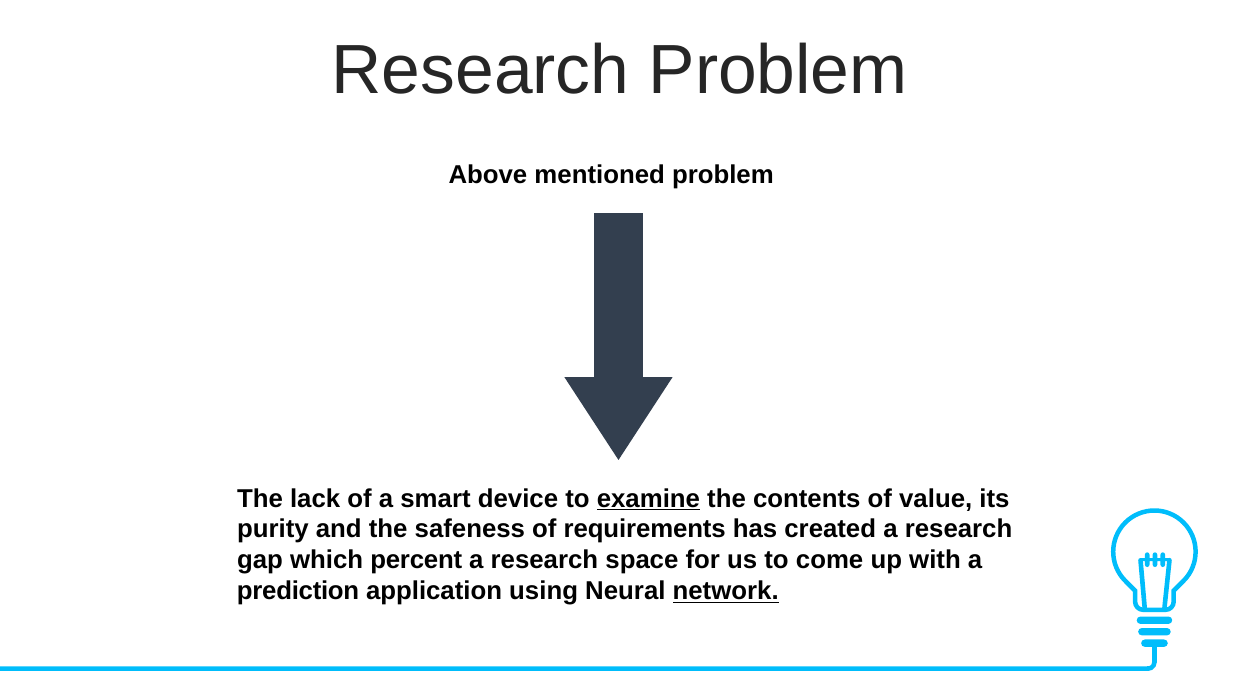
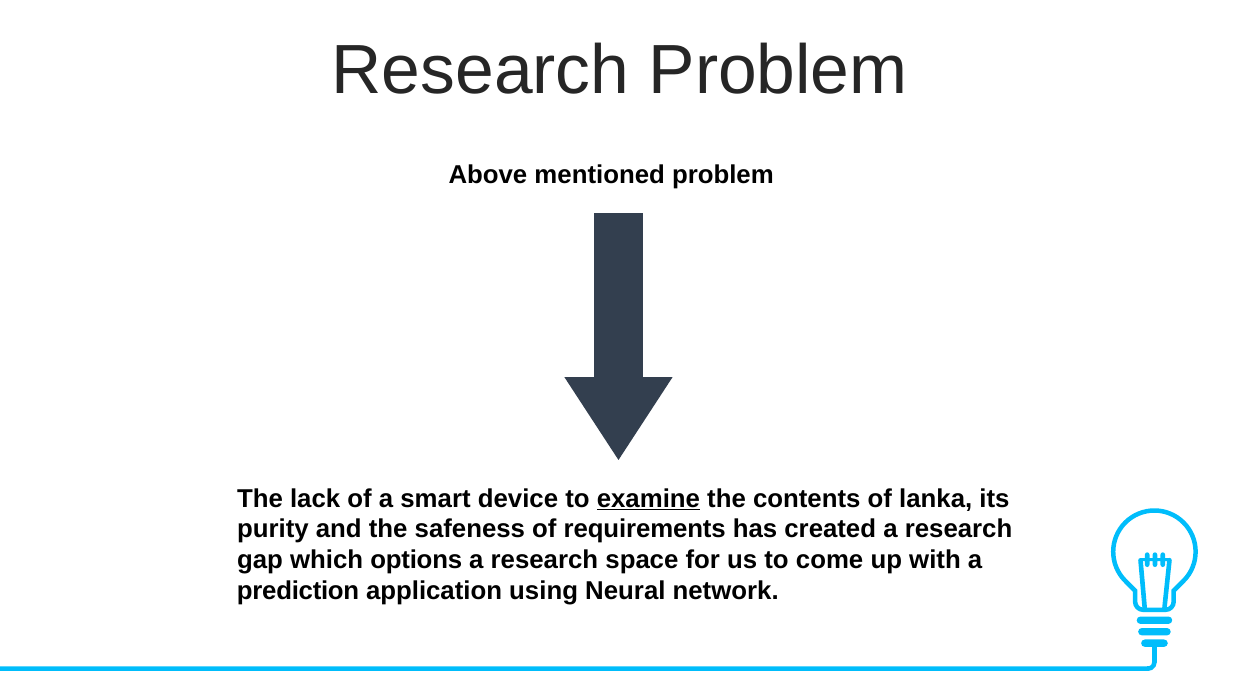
value: value -> lanka (936, 498)
percent: percent -> options (416, 560)
network underline: present -> none (726, 591)
